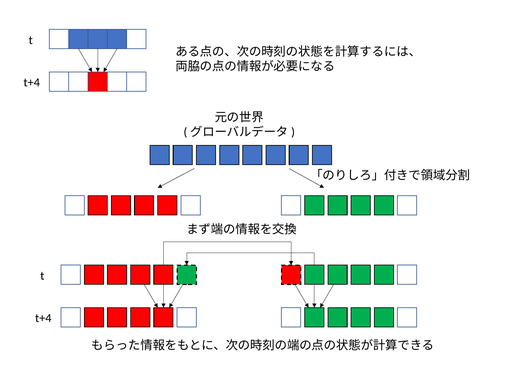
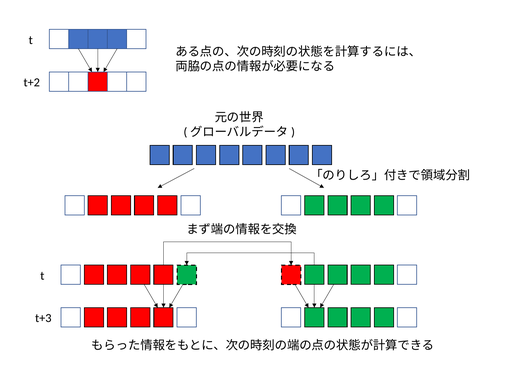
t+4: t+4 -> t+2 (32, 83)
t+4: t+4 -> t+3 (43, 319)
